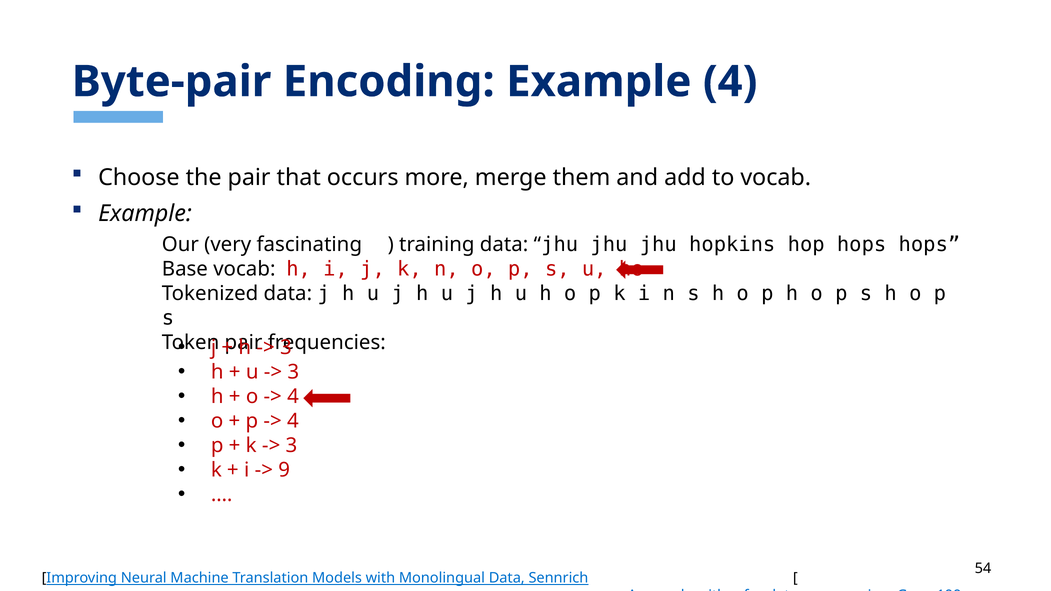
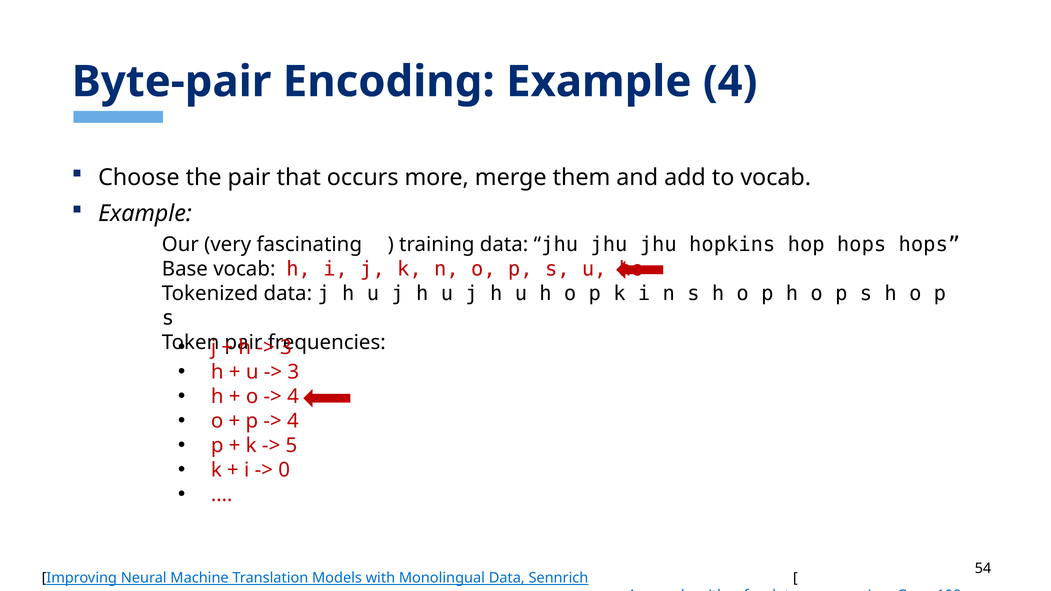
3: 3 -> 5 (291, 446)
9: 9 -> 0 (284, 470)
